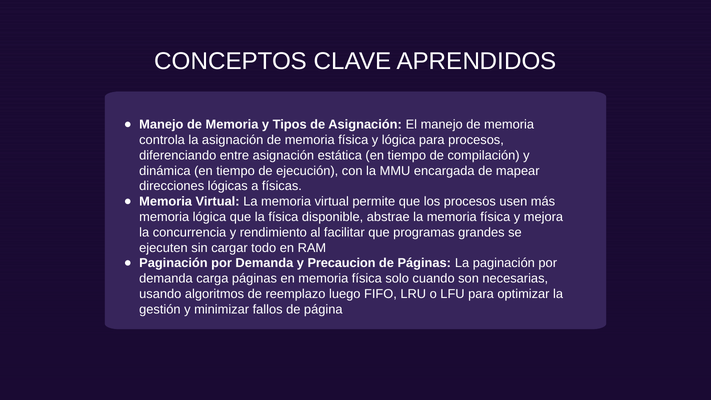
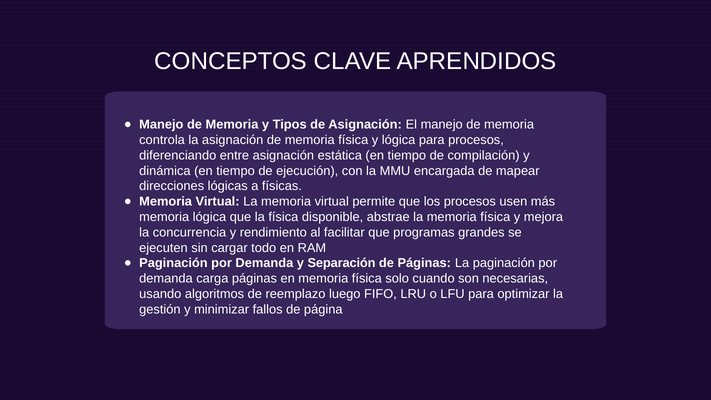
Precaucion: Precaucion -> Separación (342, 263)
